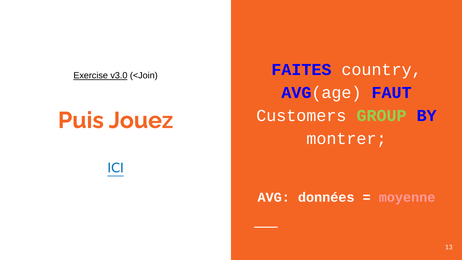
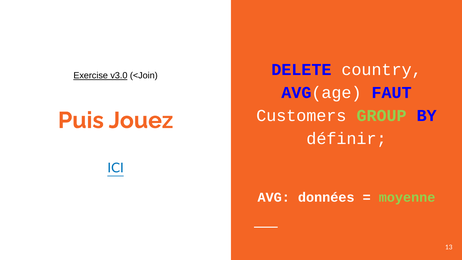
FAITES: FAITES -> DELETE (301, 69)
montrer: montrer -> définir (346, 139)
moyenne colour: pink -> light green (407, 197)
